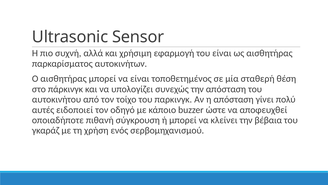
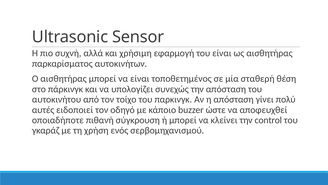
βέβαια: βέβαια -> control (268, 120)
